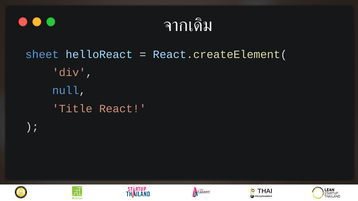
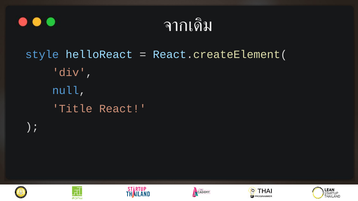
sheet: sheet -> style (42, 54)
